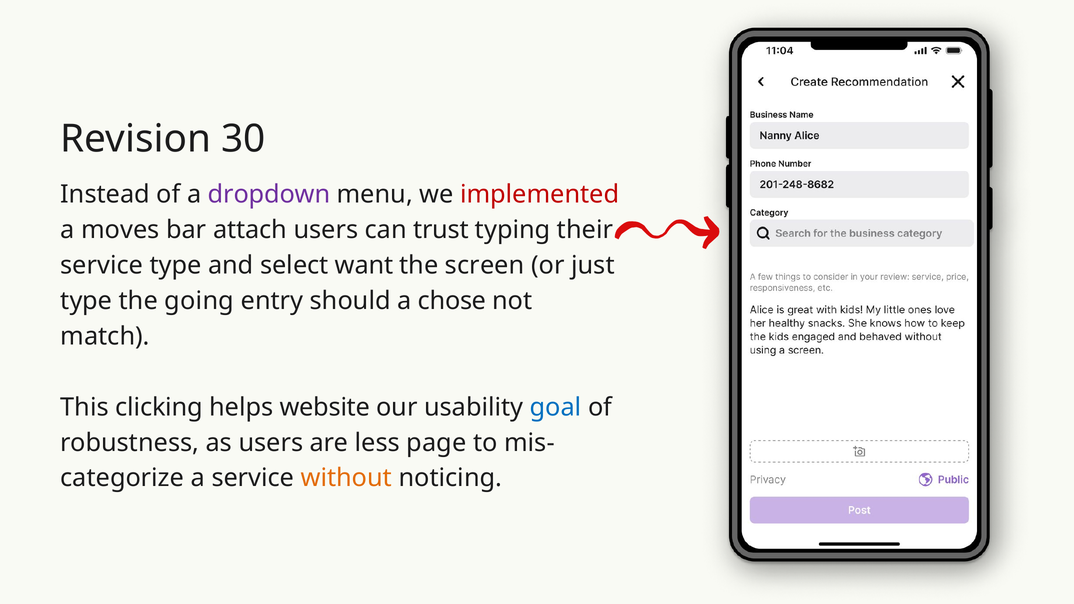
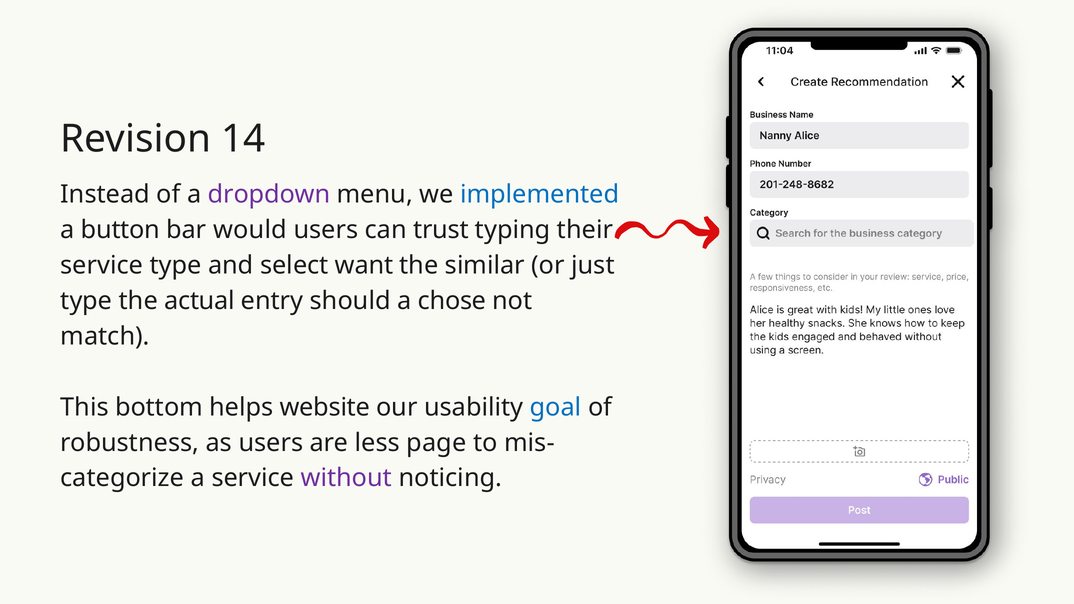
30: 30 -> 14 (243, 139)
implemented colour: red -> blue (540, 194)
moves: moves -> button (120, 230)
attach: attach -> would (250, 230)
screen: screen -> similar (485, 265)
going: going -> actual (199, 301)
clicking: clicking -> bottom (159, 407)
without colour: orange -> purple (346, 478)
